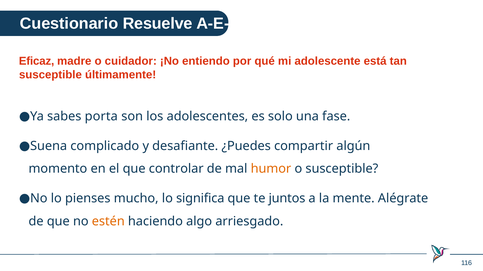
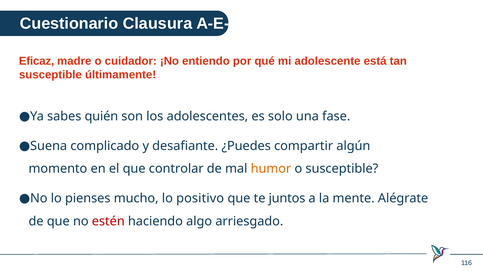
Resuelve: Resuelve -> Clausura (157, 24)
porta: porta -> quién (101, 117)
significa: significa -> positivo (200, 199)
estén colour: orange -> red (108, 222)
